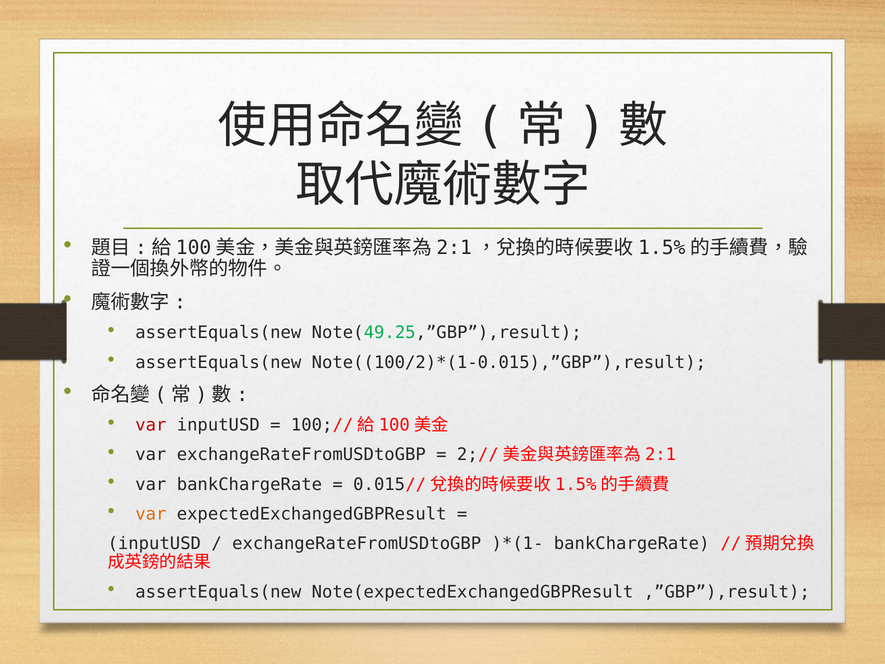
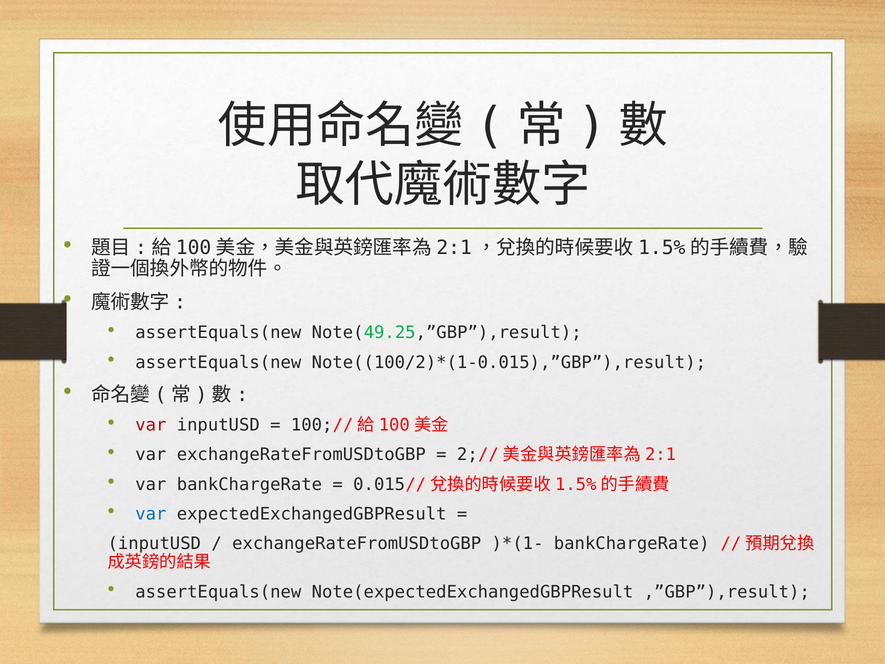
var colour: orange -> blue (151, 514)
